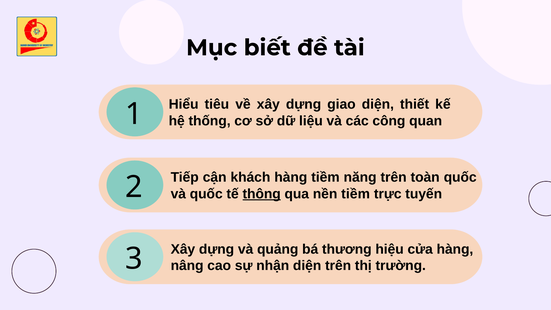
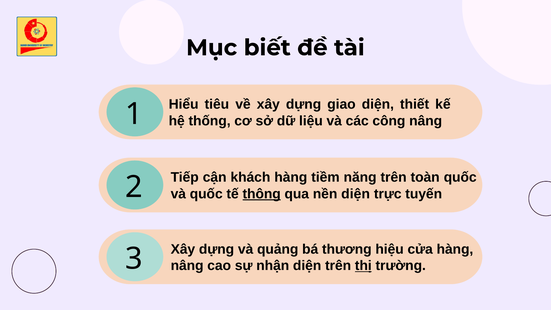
công quan: quan -> nâng (426, 121)
nền tiềm: tiềm -> diện (356, 194)
thị underline: none -> present (363, 266)
